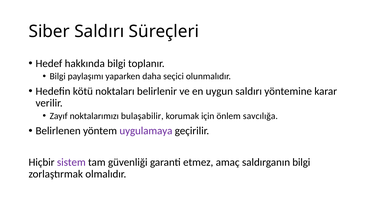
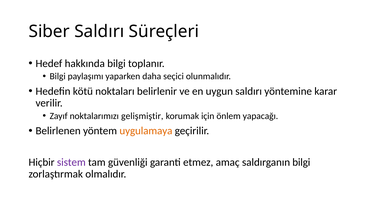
bulaşabilir: bulaşabilir -> gelişmiştir (142, 116)
savcılığa: savcılığa -> yapacağı (260, 116)
uygulamaya colour: purple -> orange (146, 131)
